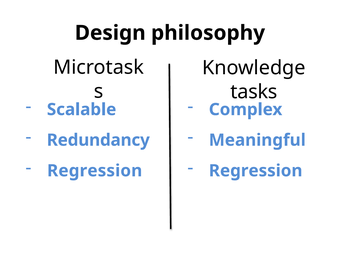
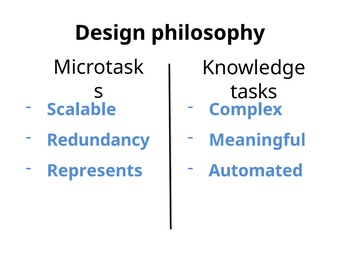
Regression: Regression -> Represents (95, 171)
Regression: Regression -> Automated (256, 171)
